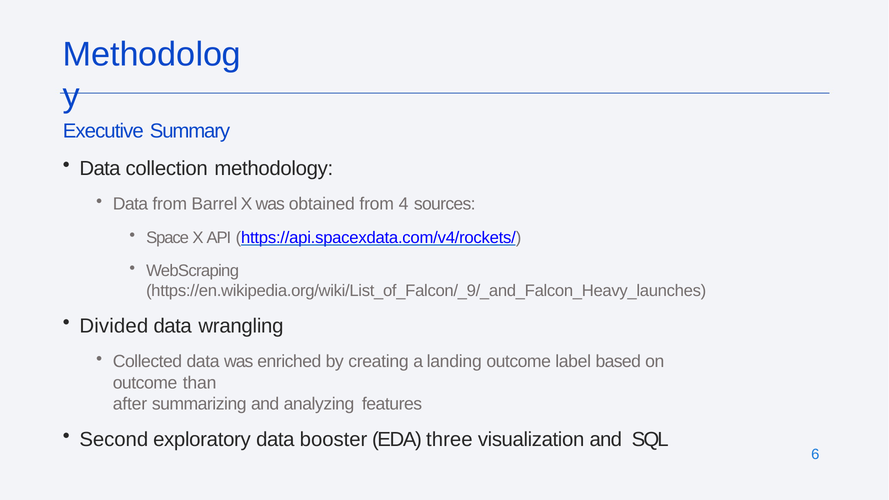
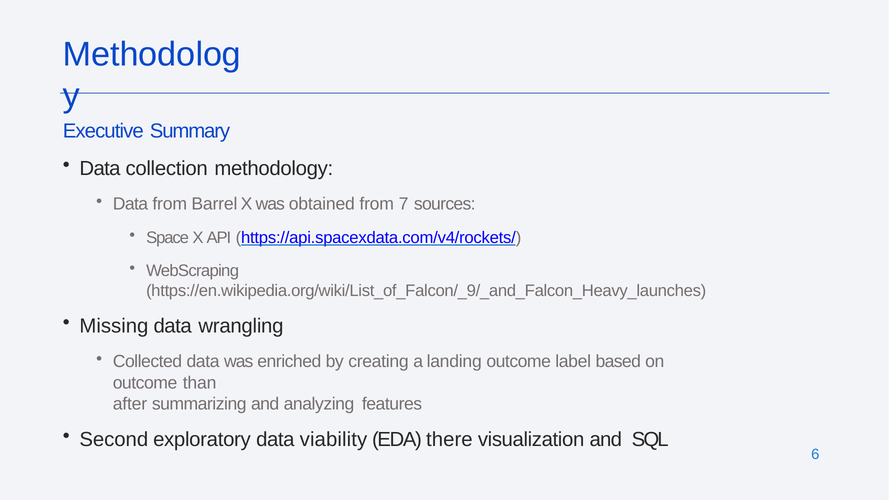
4: 4 -> 7 (404, 204)
Divided: Divided -> Missing (114, 326)
booster: booster -> viability (333, 440)
three: three -> there (449, 440)
